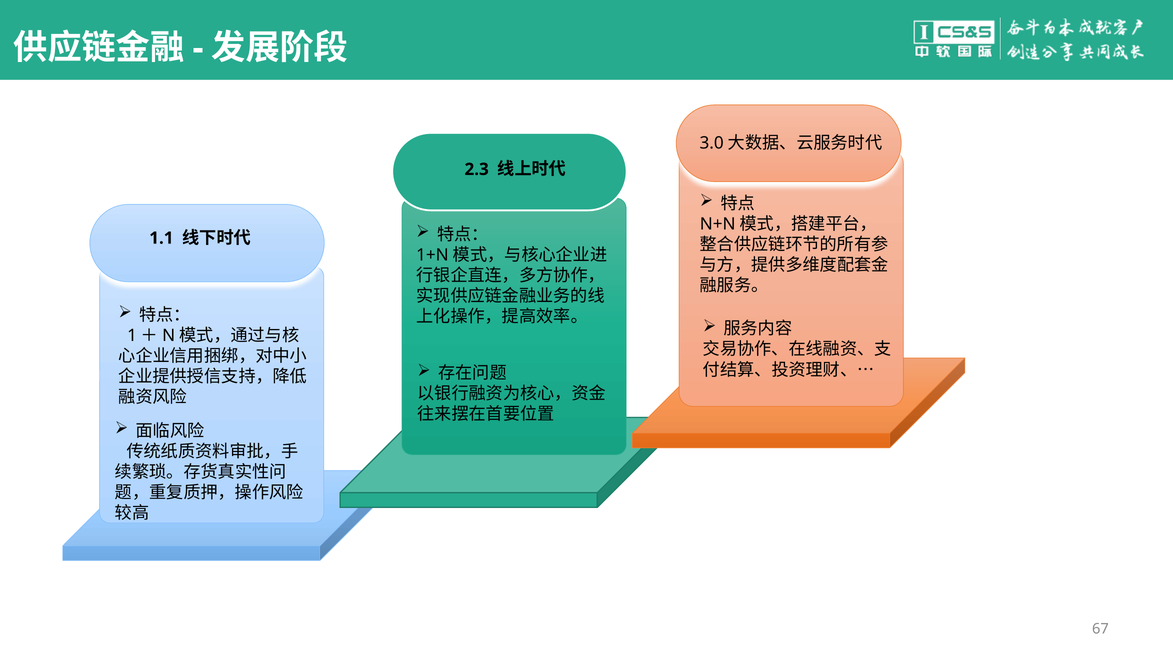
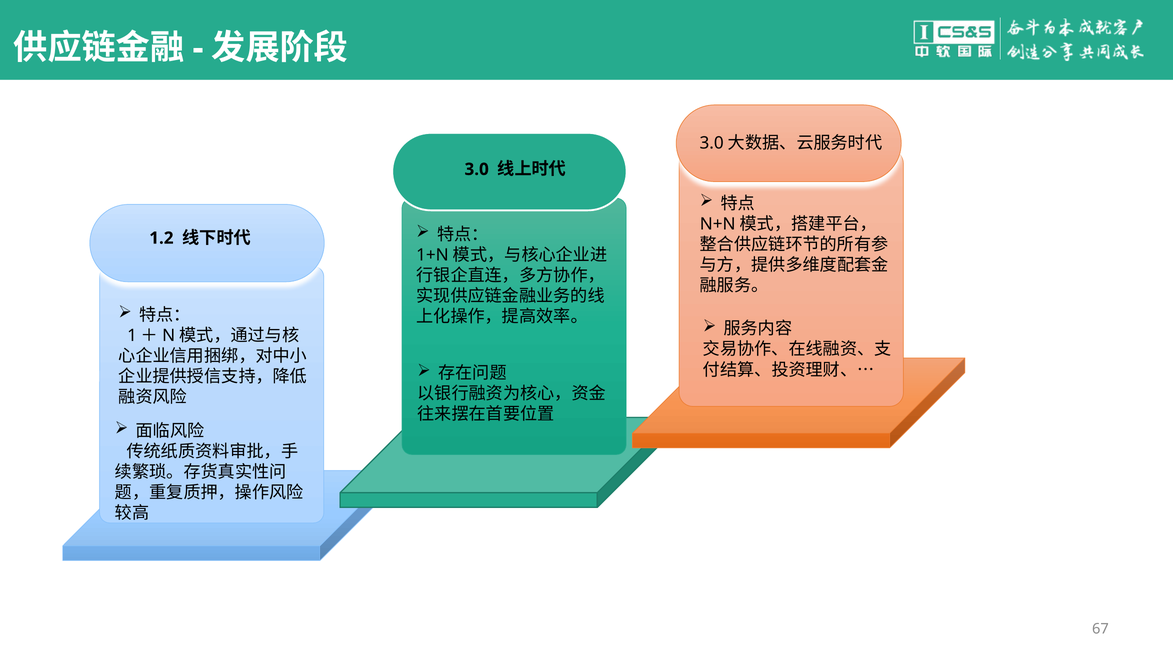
2.3: 2.3 -> 3.0 (477, 169)
1.1: 1.1 -> 1.2 (161, 238)
